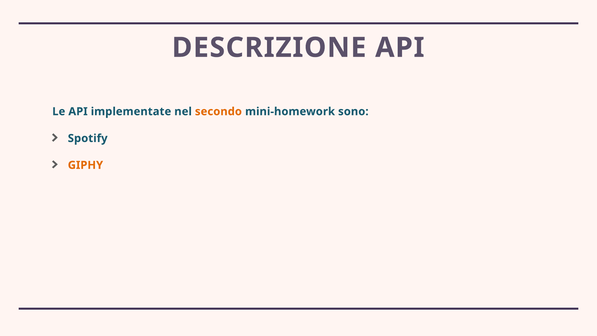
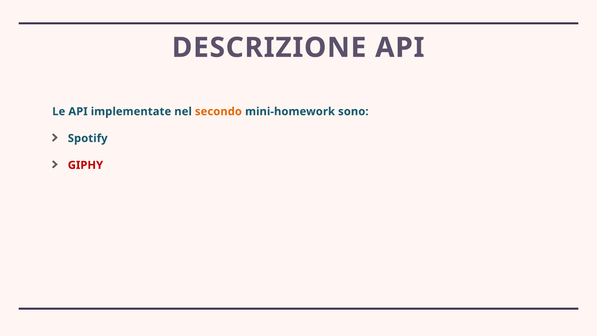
GIPHY colour: orange -> red (85, 165)
